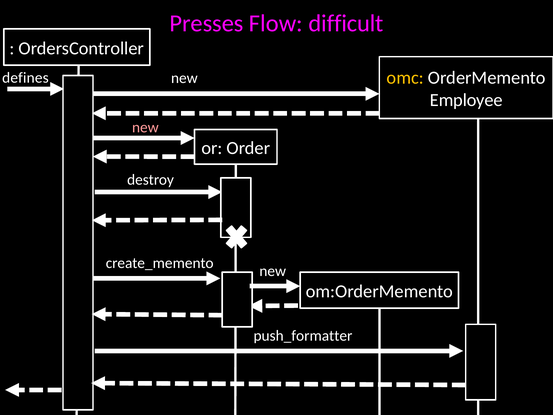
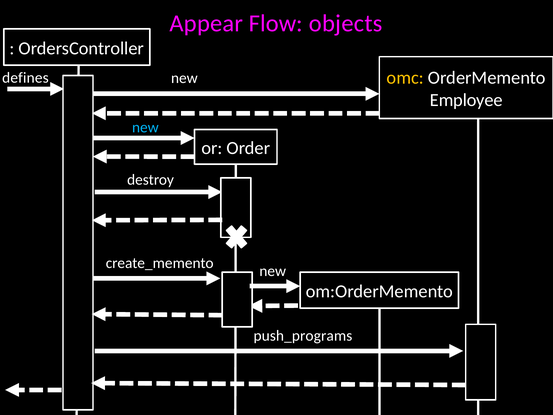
Presses: Presses -> Appear (206, 23)
difficult: difficult -> objects (346, 23)
new colour: pink -> light blue (145, 127)
push_formatter: push_formatter -> push_programs (303, 336)
